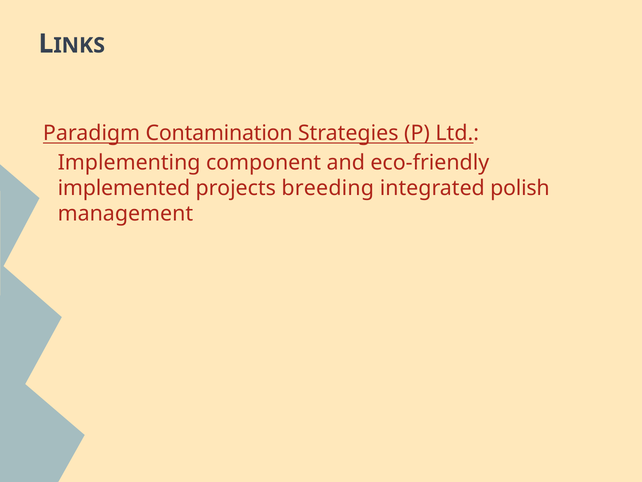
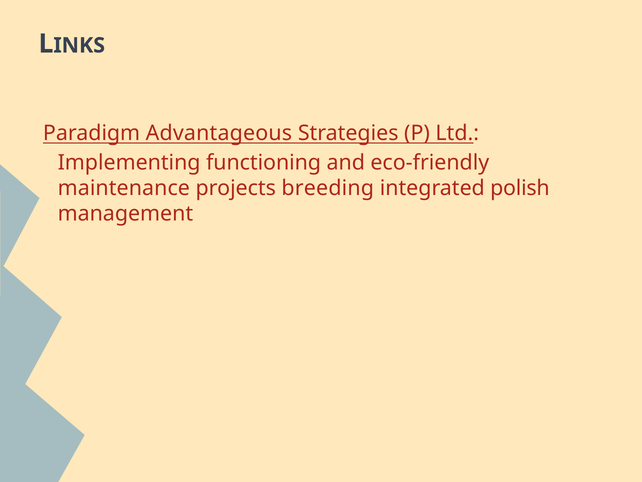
Contamination: Contamination -> Advantageous (219, 133)
component: component -> functioning (264, 162)
implemented: implemented -> maintenance (124, 188)
